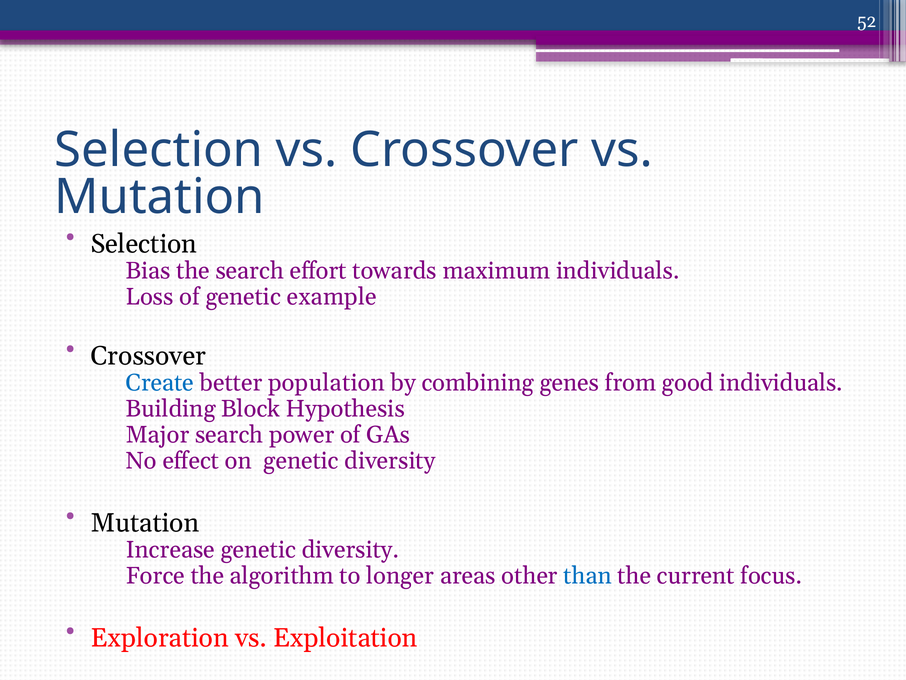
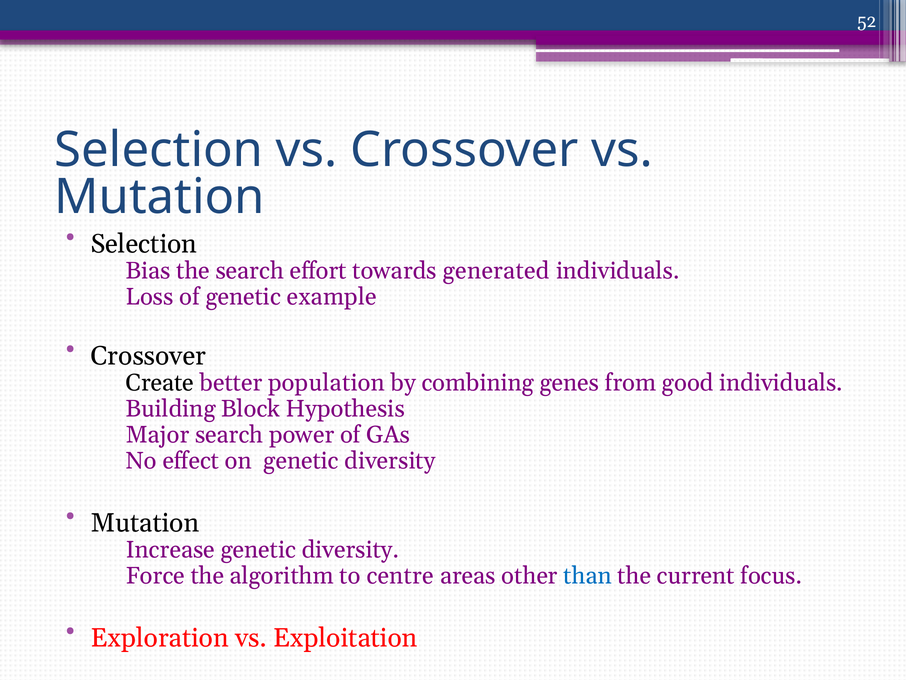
maximum: maximum -> generated (496, 271)
Create colour: blue -> black (160, 383)
longer: longer -> centre (400, 575)
